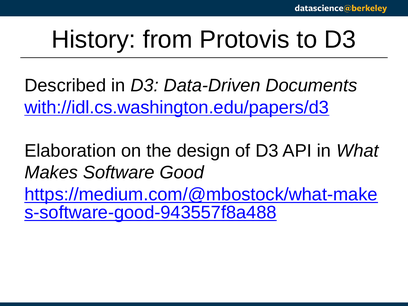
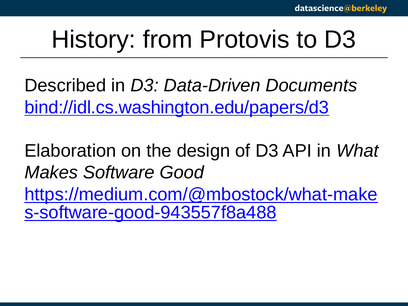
with://idl.cs.washington.edu/papers/d3: with://idl.cs.washington.edu/papers/d3 -> bind://idl.cs.washington.edu/papers/d3 (177, 107)
